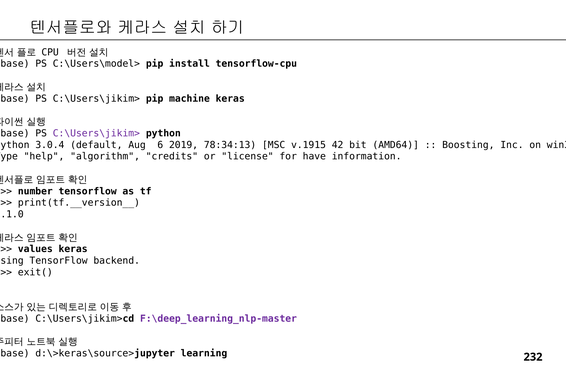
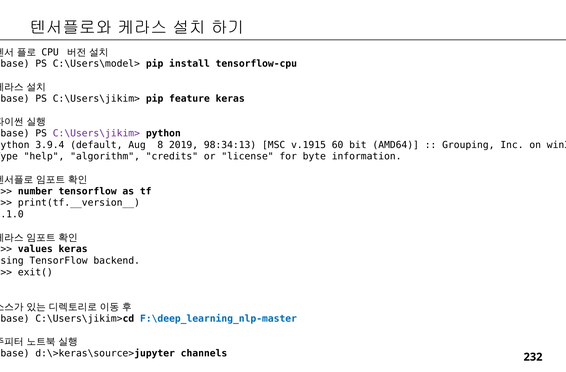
machine: machine -> feature (189, 98)
3.0.4: 3.0.4 -> 3.9.4 (50, 145)
6: 6 -> 8 (160, 145)
78:34:13: 78:34:13 -> 98:34:13 (230, 145)
42: 42 -> 60 (338, 145)
Boosting: Boosting -> Grouping (468, 145)
have: have -> byte (314, 156)
F:\deep_learning_nlp-master colour: purple -> blue (218, 318)
learning: learning -> channels (204, 353)
